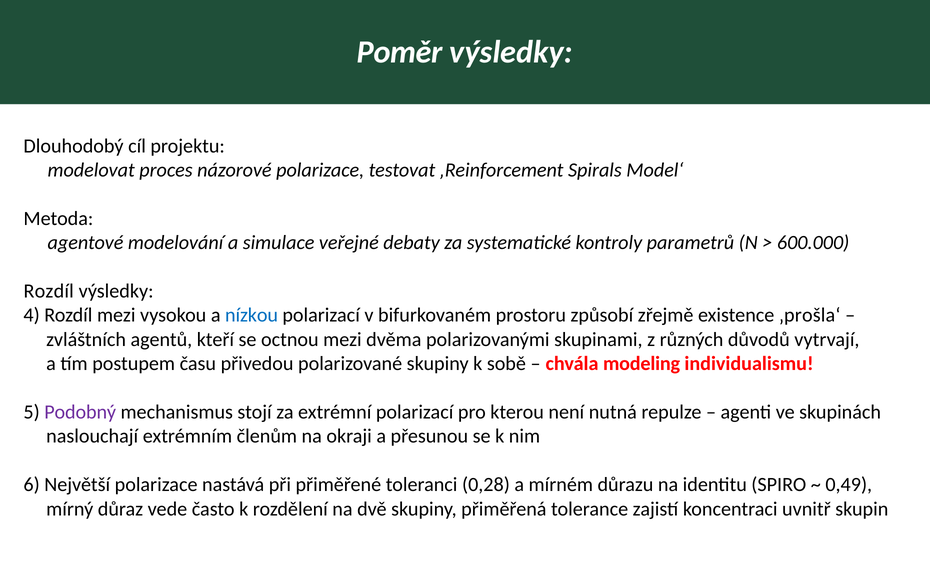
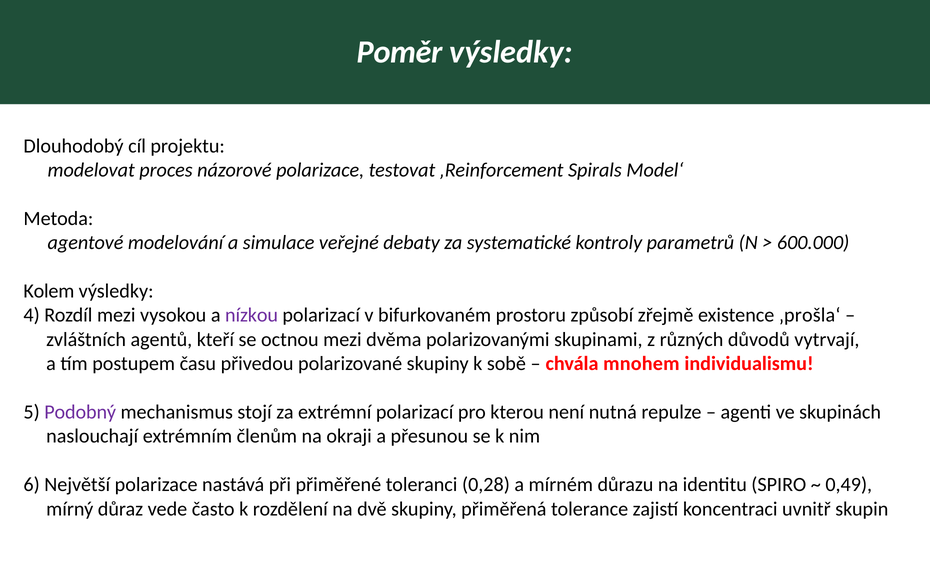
Rozdíl: Rozdíl -> Kolem (49, 291)
nízkou colour: blue -> purple (252, 315)
modeling: modeling -> mnohem (641, 363)
